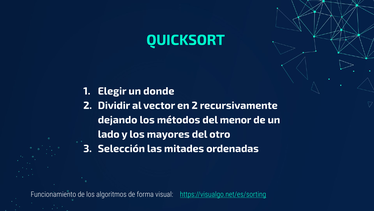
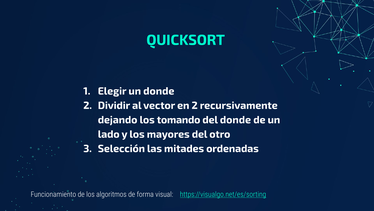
métodos: métodos -> tomando (179, 120)
del menor: menor -> donde (235, 120)
